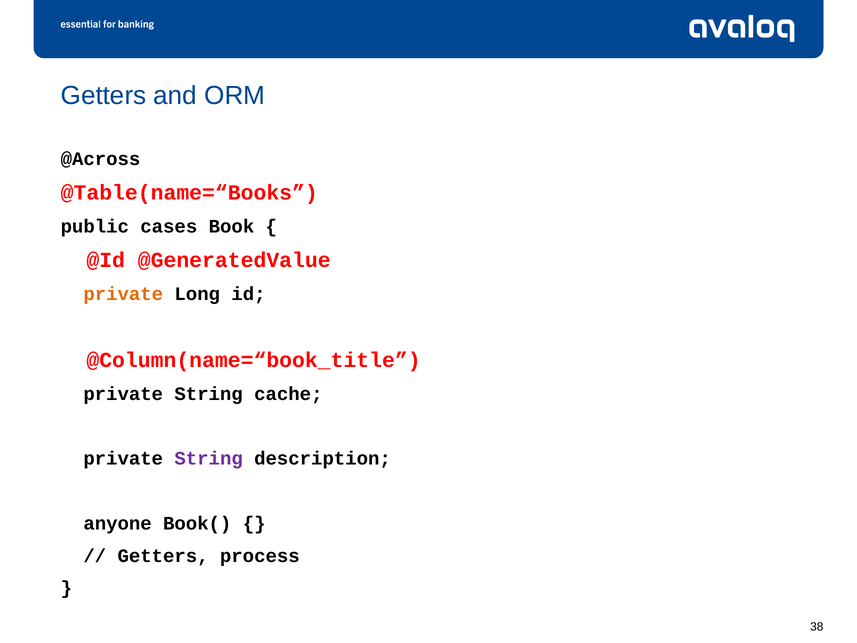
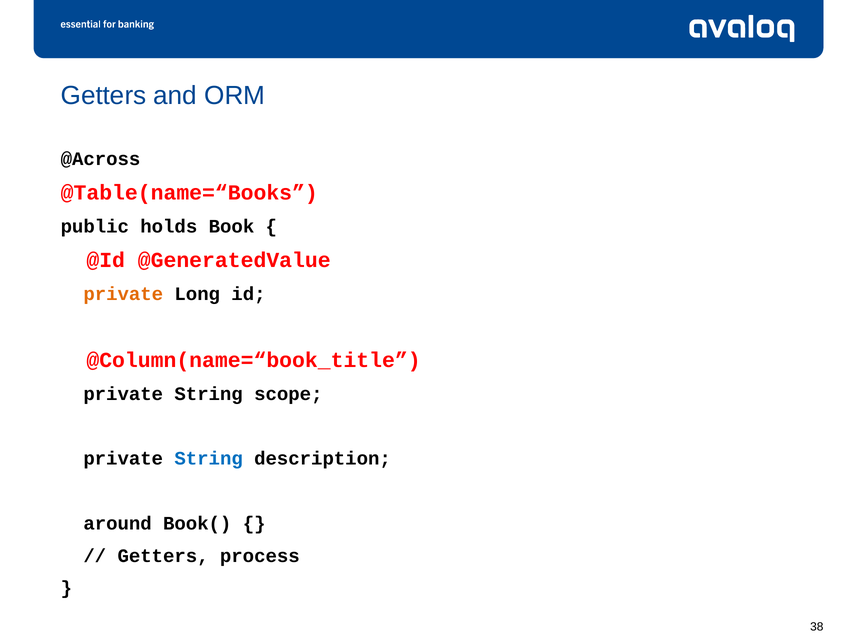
cases: cases -> holds (169, 226)
cache: cache -> scope (288, 394)
String colour: purple -> blue (209, 459)
anyone: anyone -> around (118, 523)
